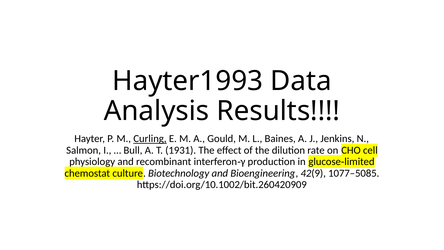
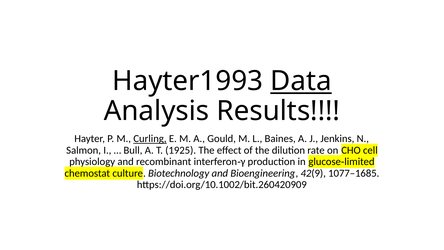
Data underline: none -> present (301, 81)
1931: 1931 -> 1925 (181, 150)
1077–5085: 1077–5085 -> 1077–1685 (354, 173)
